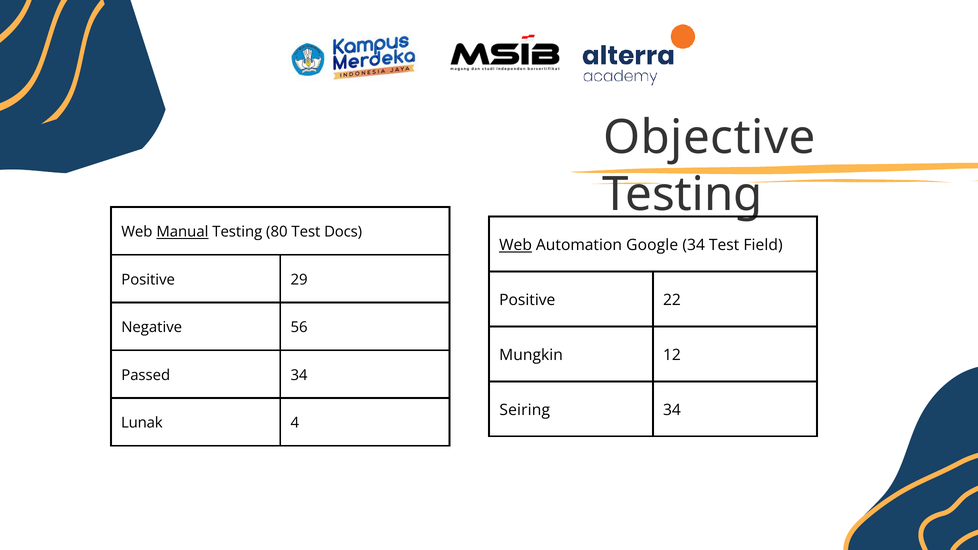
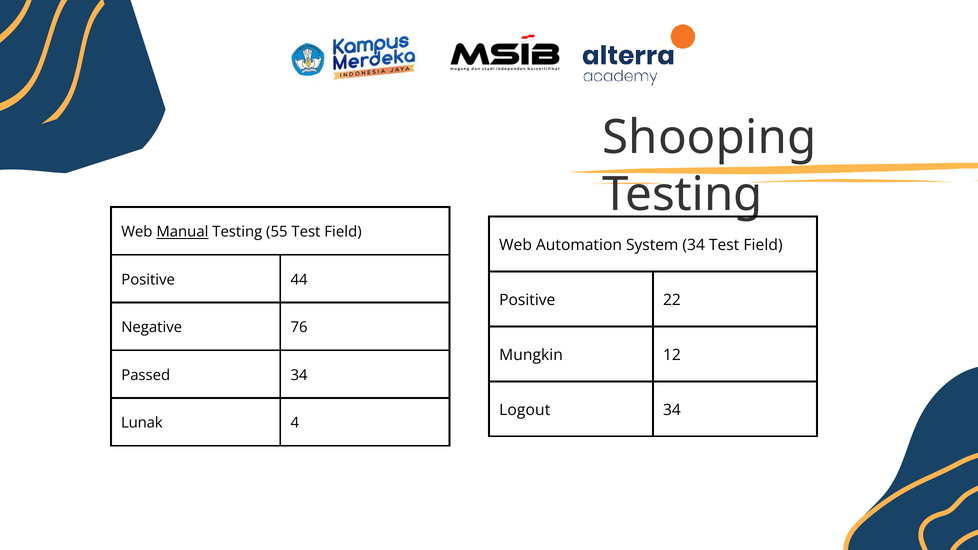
Objective: Objective -> Shooping (709, 137)
80: 80 -> 55 (277, 232)
Docs: Docs -> Field (343, 232)
Web underline: present -> none (516, 245)
Google: Google -> System (652, 245)
29: 29 -> 44 (299, 280)
56: 56 -> 76 (299, 328)
Seiring: Seiring -> Logout (525, 410)
